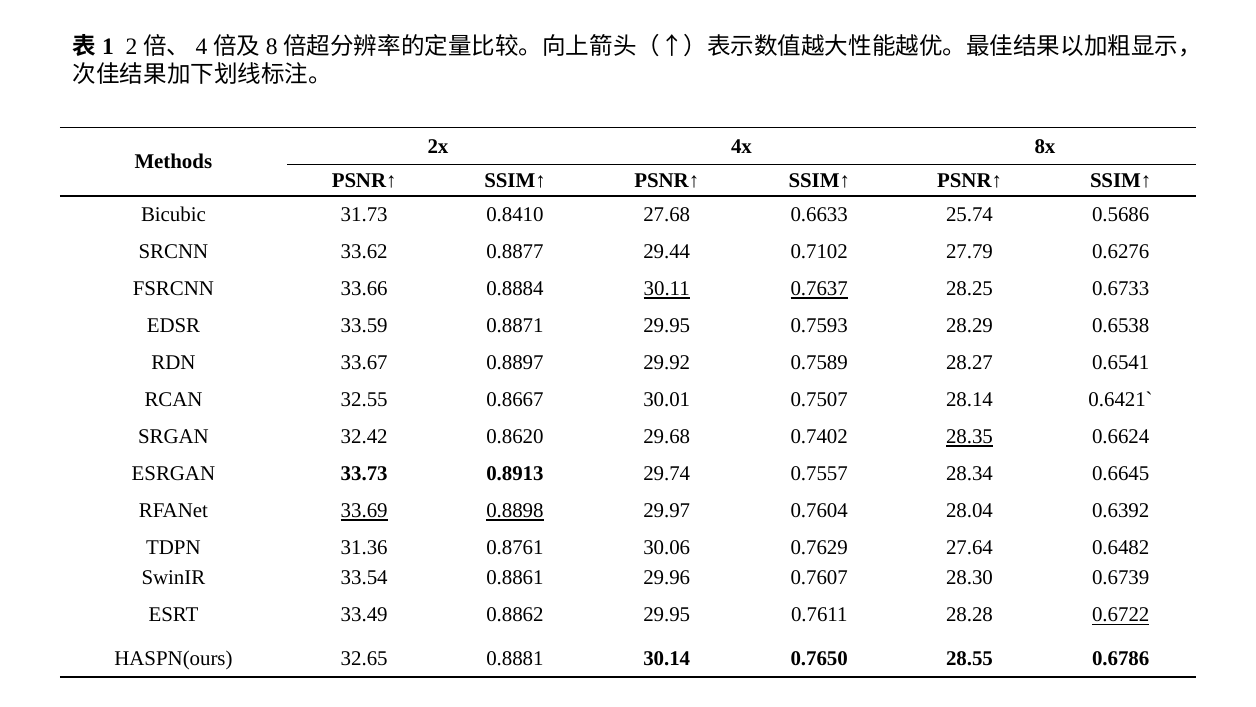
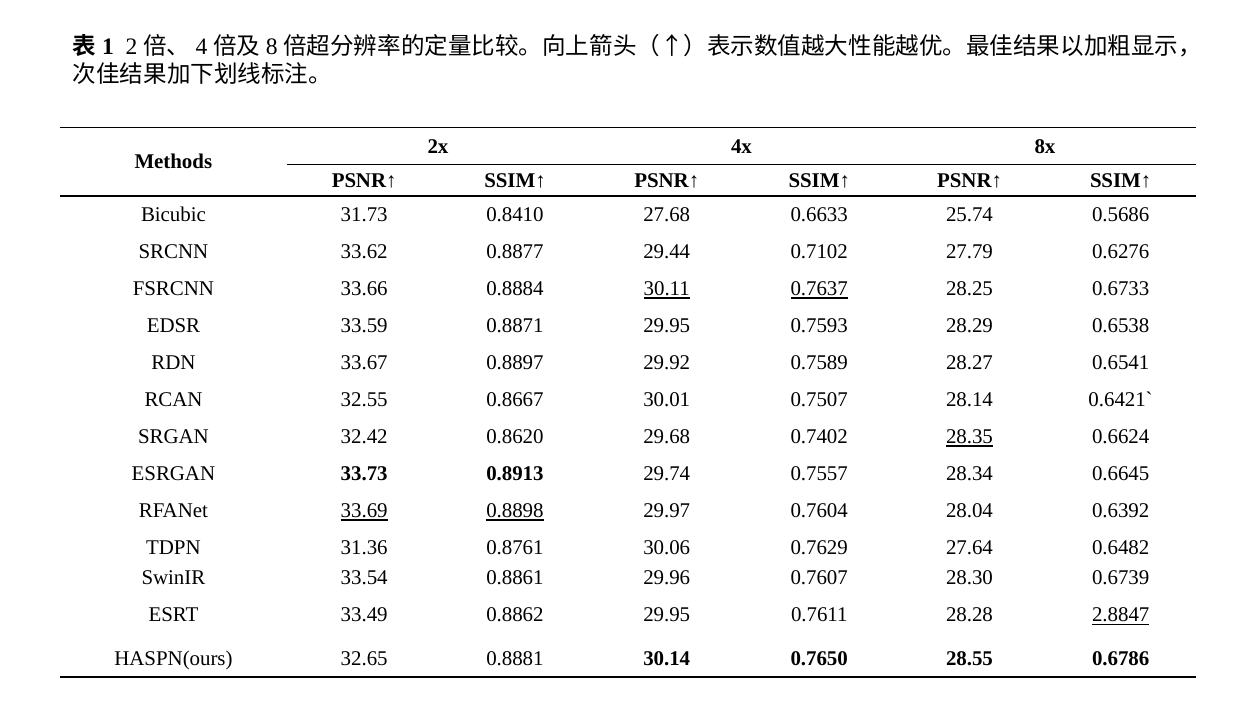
0.6722: 0.6722 -> 2.8847 (1121, 614)
